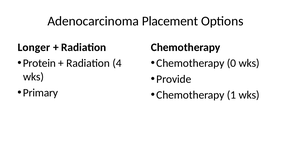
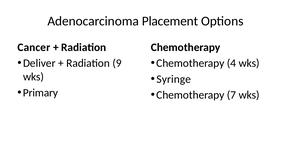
Longer: Longer -> Cancer (34, 47)
Protein: Protein -> Deliver (39, 63)
4: 4 -> 9 (117, 63)
0: 0 -> 4 (232, 63)
Provide: Provide -> Syringe (174, 79)
1: 1 -> 7 (232, 95)
